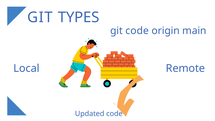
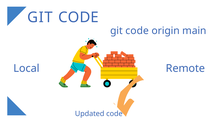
TYPES: TYPES -> CODE (79, 17)
